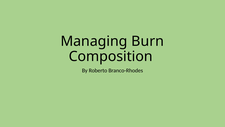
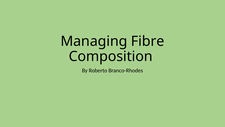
Burn: Burn -> Fibre (148, 41)
